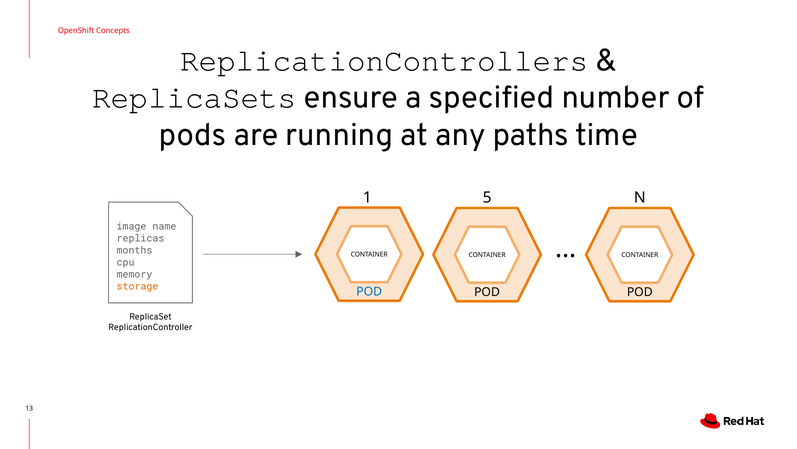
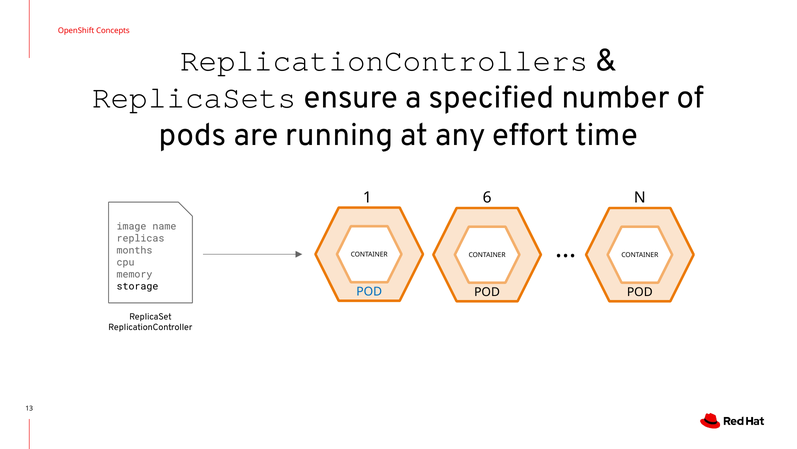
paths: paths -> effort (531, 135)
5: 5 -> 6 (487, 197)
storage colour: orange -> black (137, 286)
